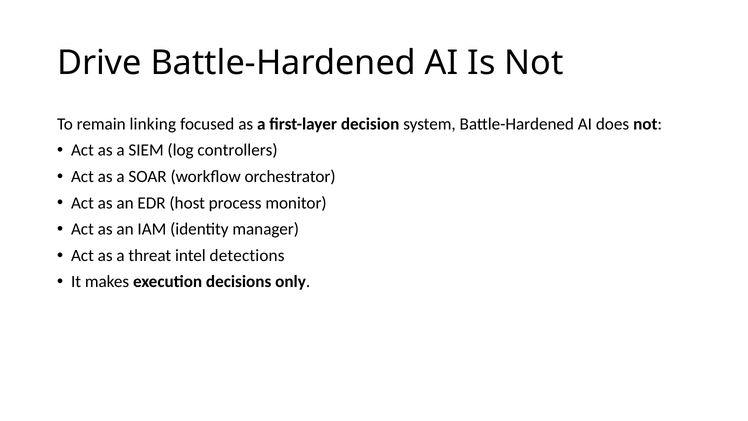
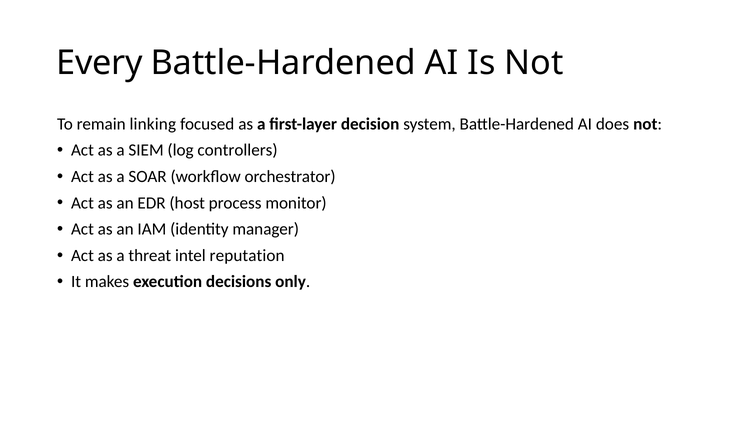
Drive: Drive -> Every (100, 63)
detections: detections -> reputation (247, 255)
